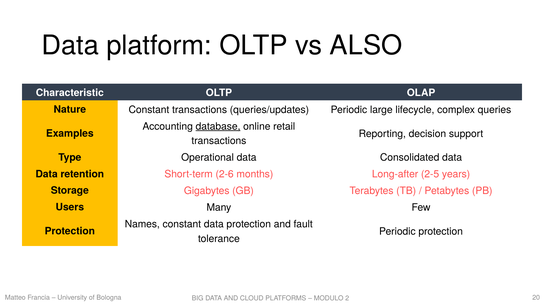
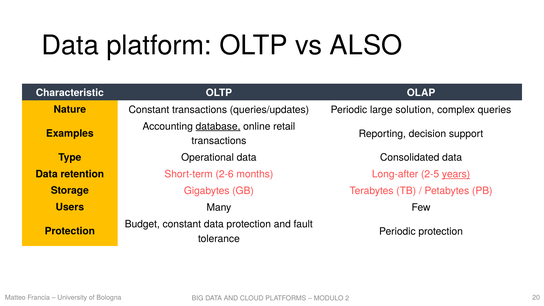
lifecycle: lifecycle -> solution (415, 110)
years underline: none -> present (456, 174)
Names: Names -> Budget (142, 224)
